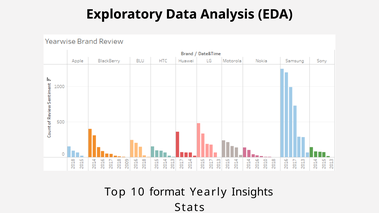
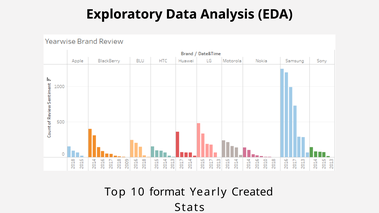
Insights: Insights -> Created (252, 192)
